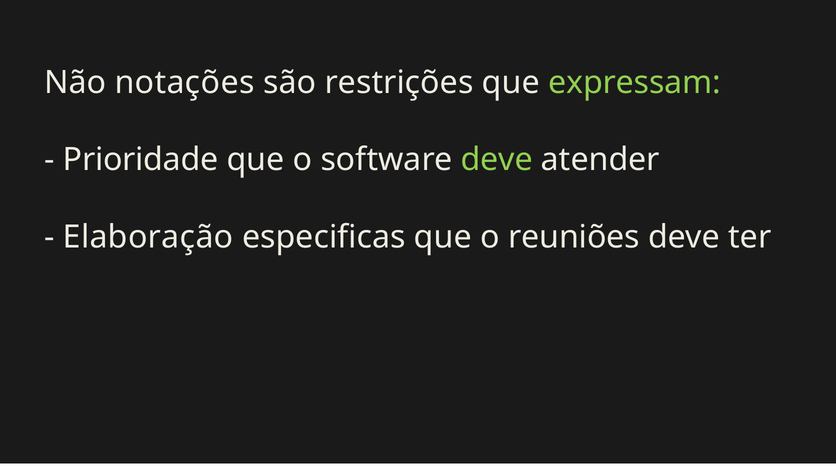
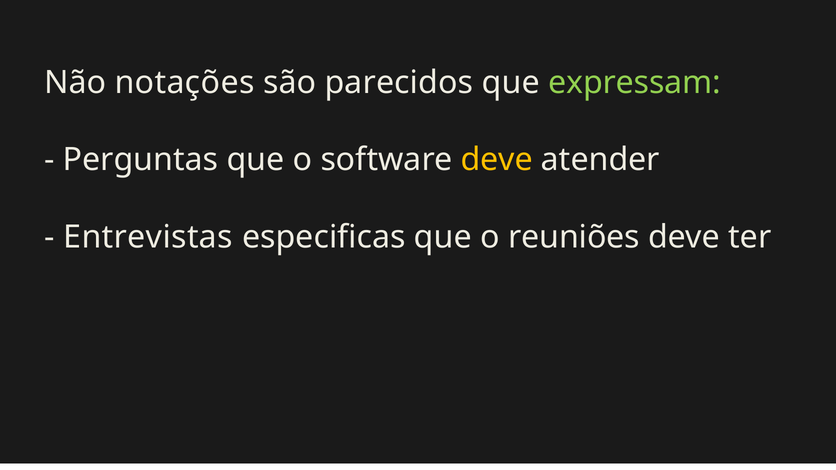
restrições: restrições -> parecidos (399, 82)
Prioridade: Prioridade -> Perguntas (141, 160)
deve colour: light green -> yellow (497, 160)
Elaboração: Elaboração -> Entrevistas (148, 237)
